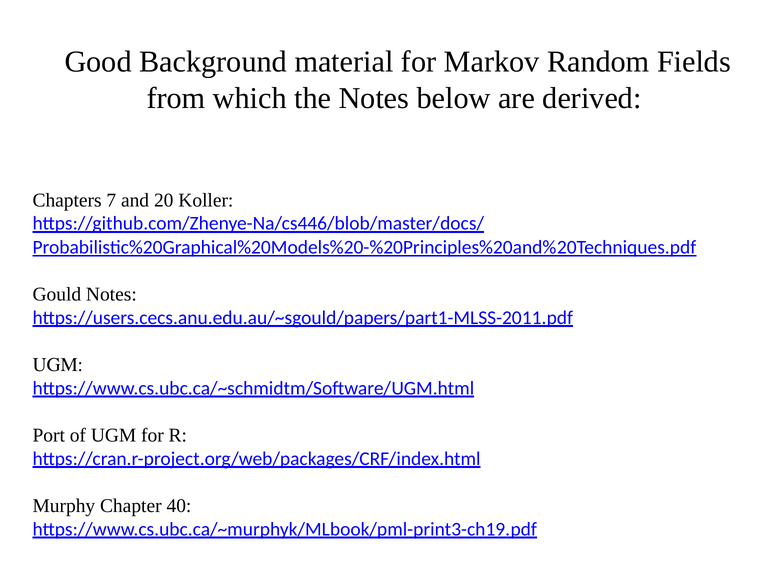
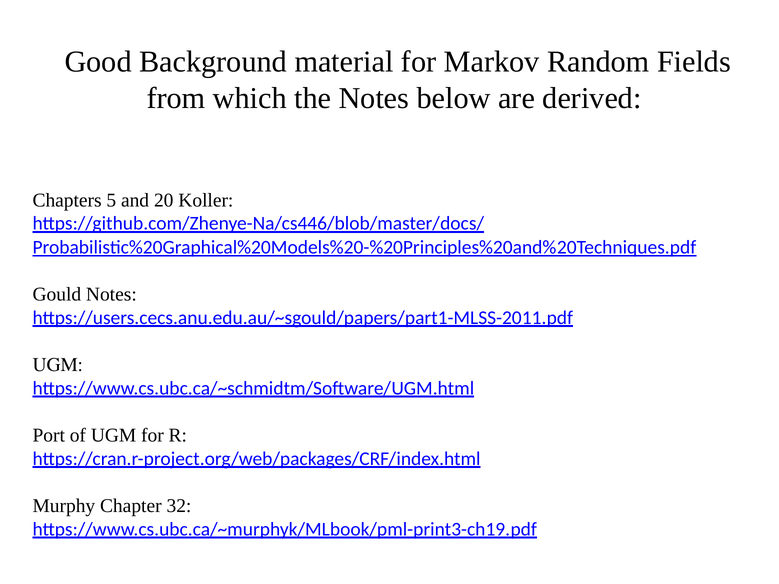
7: 7 -> 5 (111, 200)
40: 40 -> 32 (179, 506)
